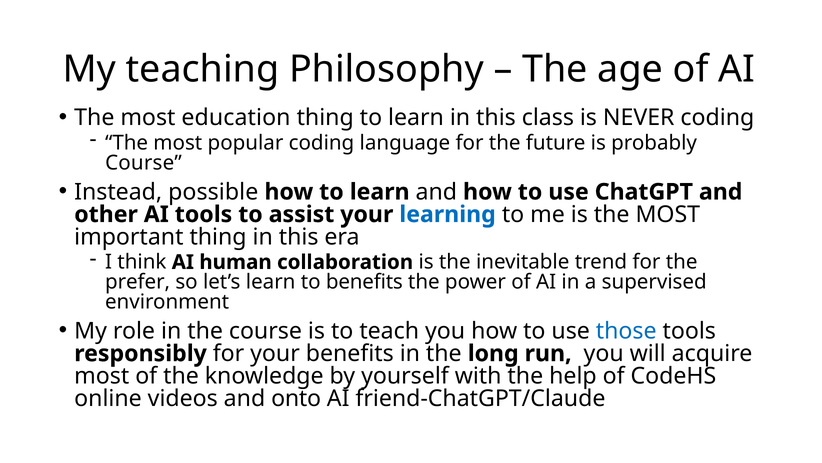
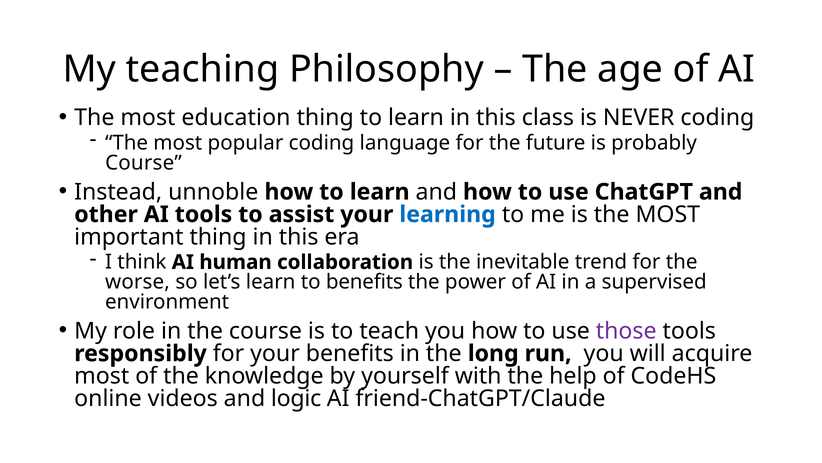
possible: possible -> unnoble (213, 192)
prefer: prefer -> worse (137, 282)
those colour: blue -> purple (626, 331)
onto: onto -> logic (296, 398)
